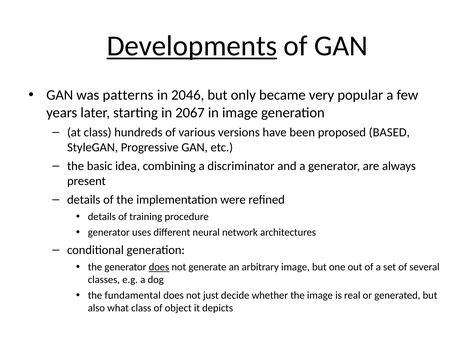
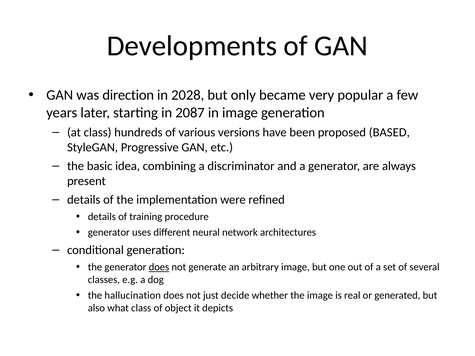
Developments underline: present -> none (192, 46)
patterns: patterns -> direction (128, 95)
2046: 2046 -> 2028 (188, 95)
2067: 2067 -> 2087 (190, 113)
fundamental: fundamental -> hallucination (133, 296)
